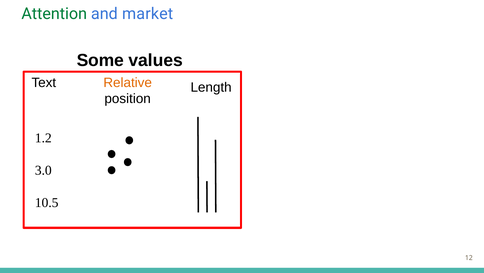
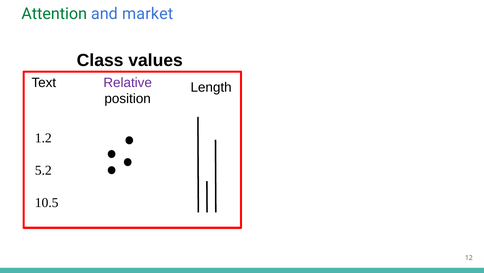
Some: Some -> Class (100, 60)
Relative colour: orange -> purple (128, 82)
3.0: 3.0 -> 5.2 (43, 170)
